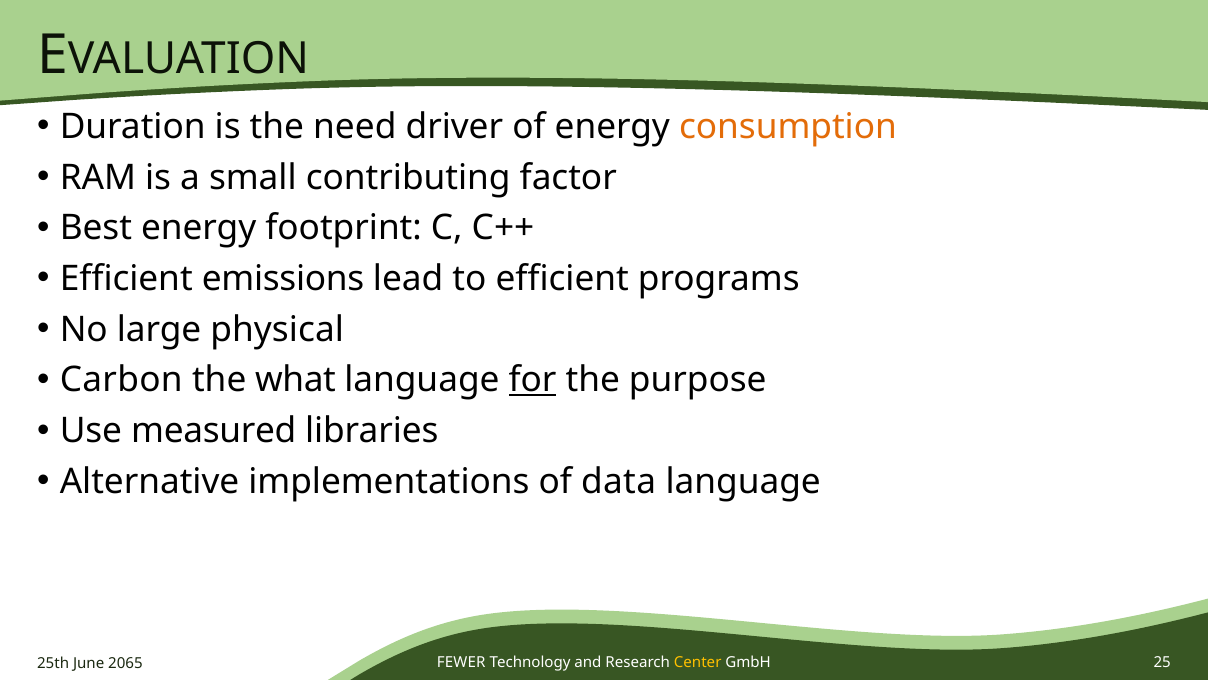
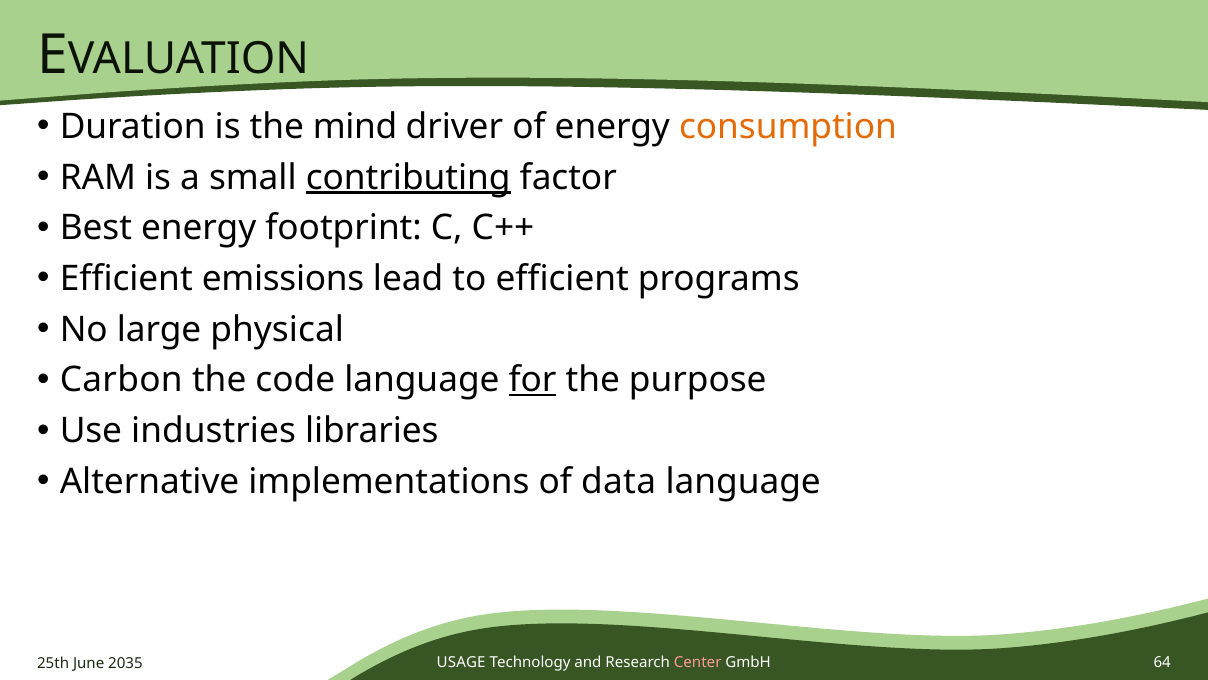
need: need -> mind (355, 127)
contributing underline: none -> present (408, 177)
what: what -> code (295, 380)
measured: measured -> industries (214, 430)
FEWER: FEWER -> USAGE (461, 662)
Center colour: yellow -> pink (698, 662)
25: 25 -> 64 (1162, 662)
2065: 2065 -> 2035 (125, 663)
